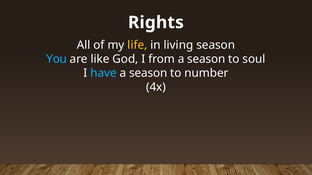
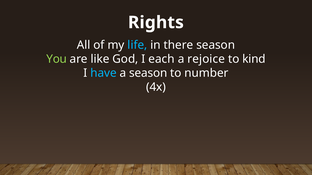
life colour: yellow -> light blue (137, 45)
living: living -> there (178, 45)
You colour: light blue -> light green (57, 59)
from: from -> each (162, 59)
season: season -> rejoice (206, 59)
soul: soul -> kind (254, 59)
